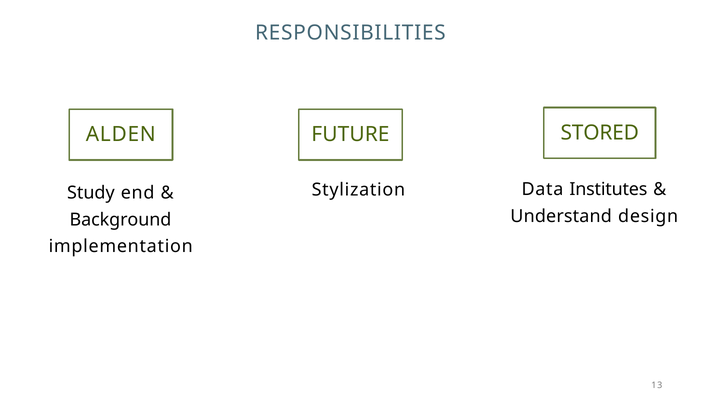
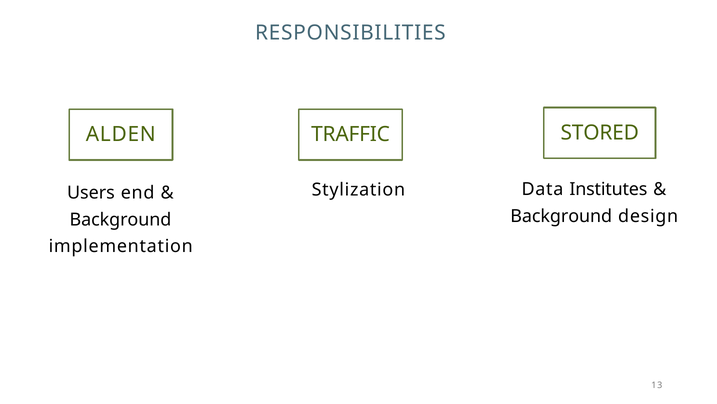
FUTURE: FUTURE -> TRAFFIC (351, 134)
Study: Study -> Users (91, 192)
Understand: Understand -> Background (561, 216)
